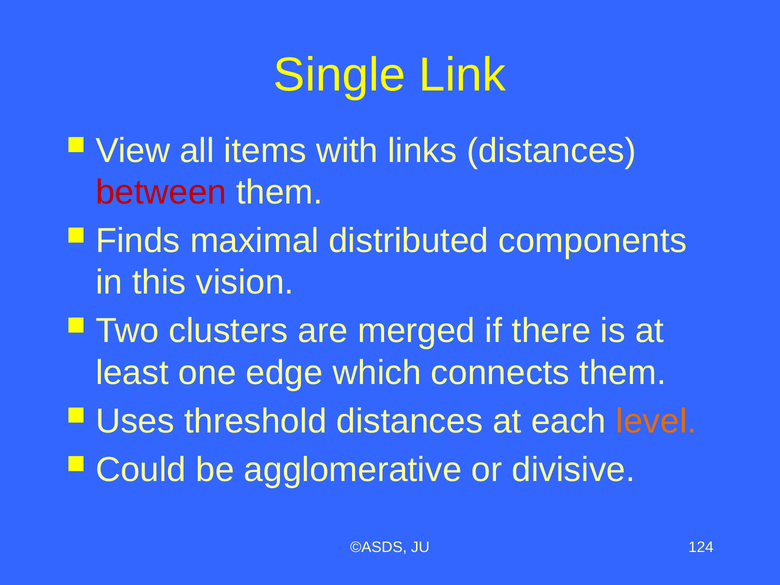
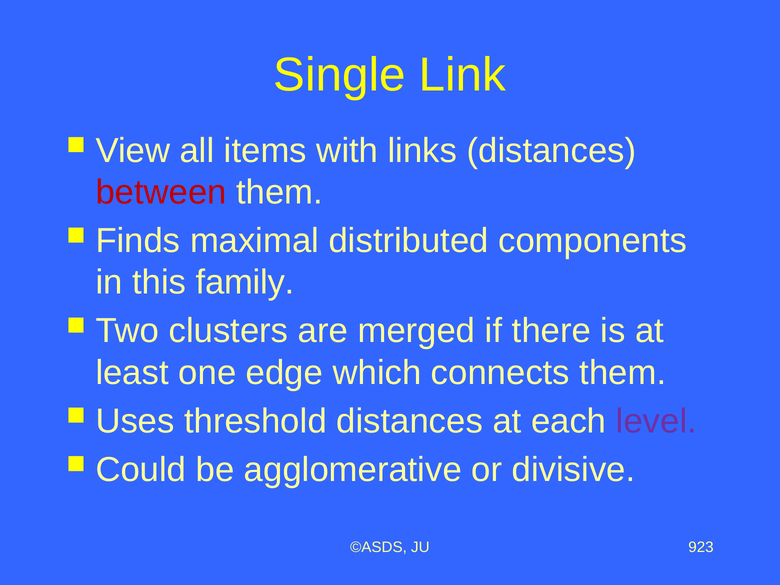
vision: vision -> family (245, 282)
level colour: orange -> purple (656, 421)
124: 124 -> 923 (701, 547)
